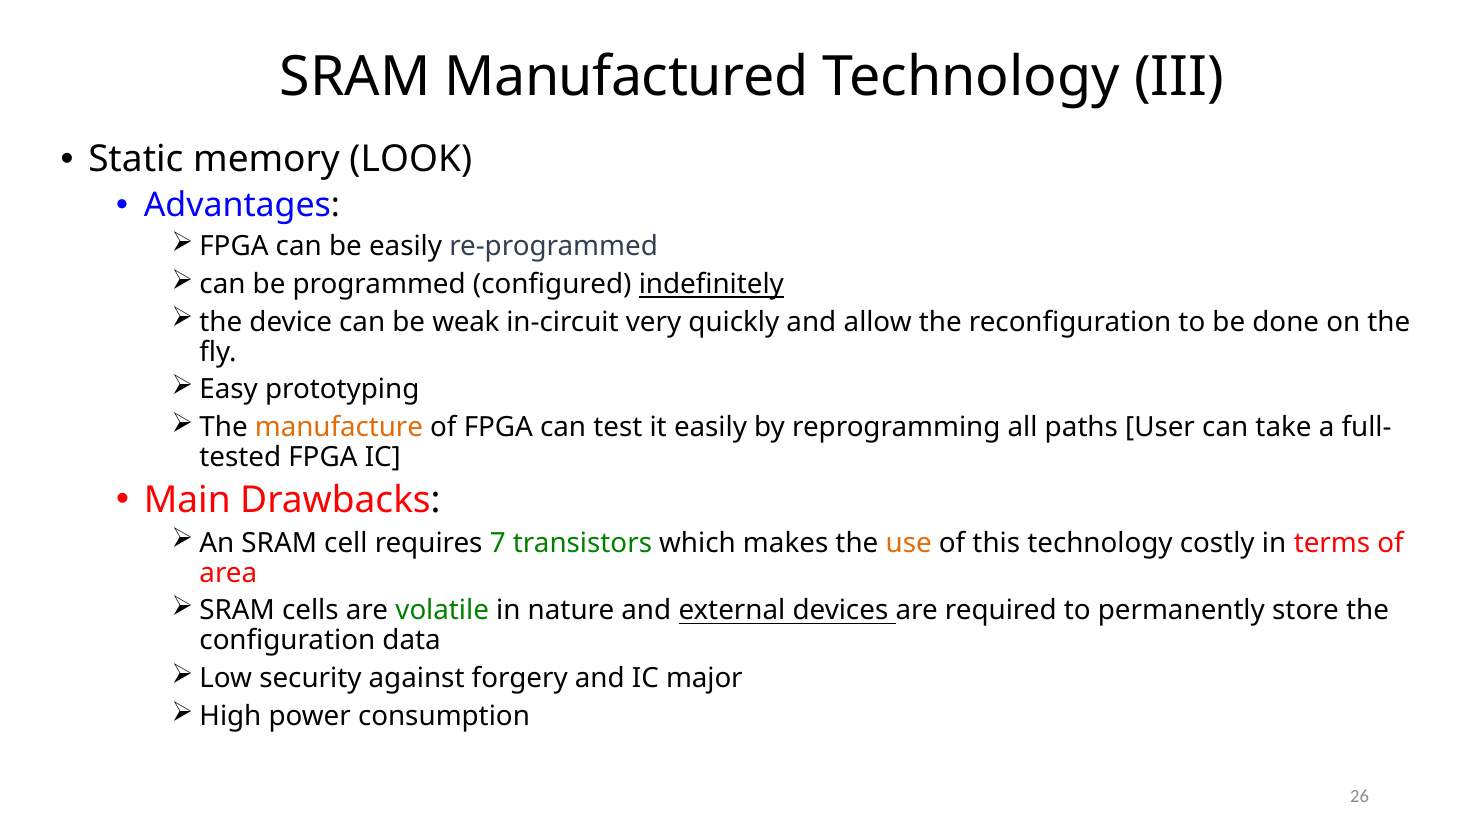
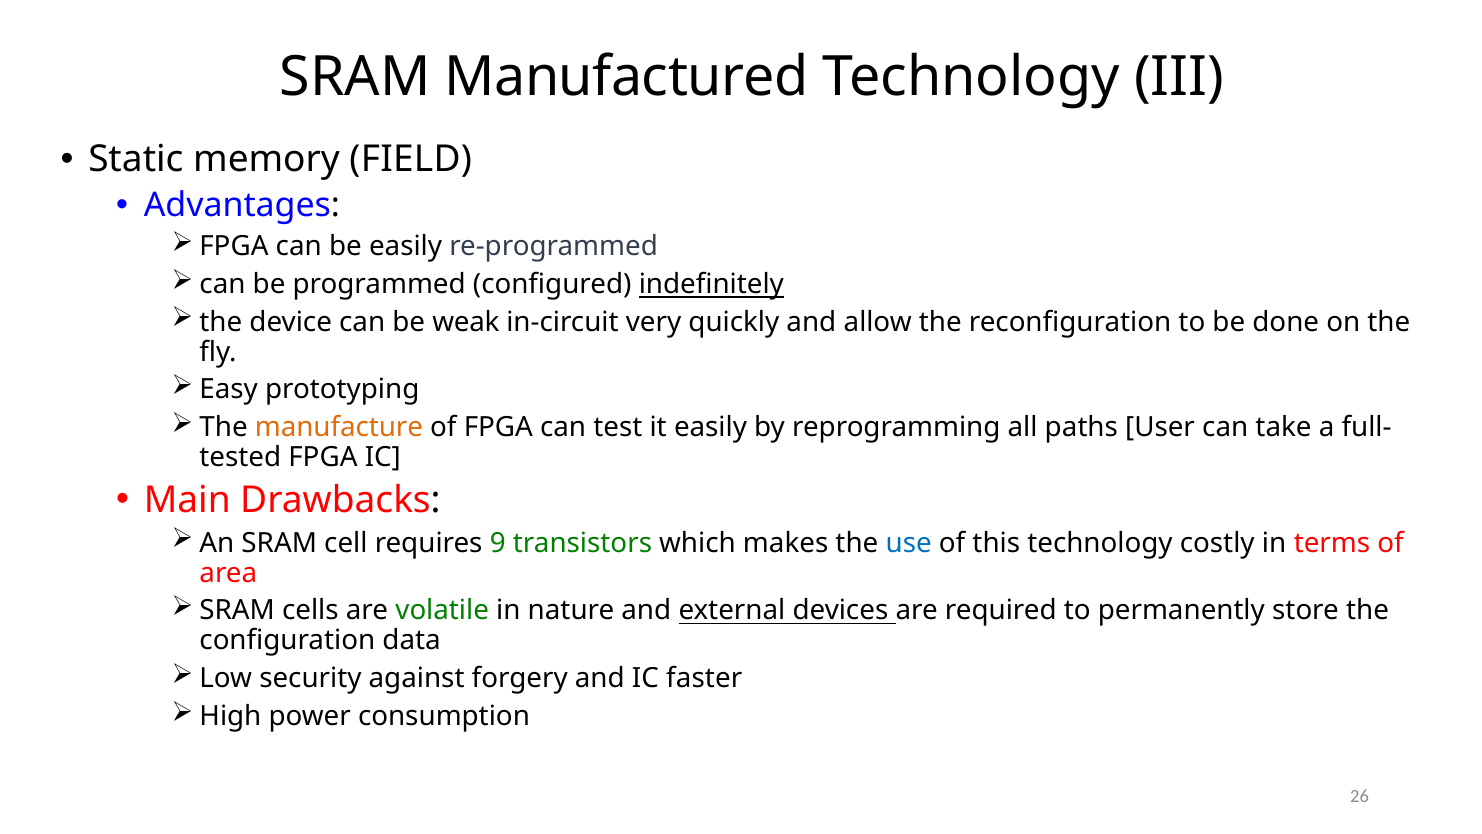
LOOK: LOOK -> FIELD (411, 159)
7: 7 -> 9 (498, 543)
use colour: orange -> blue (909, 543)
major: major -> faster (704, 678)
